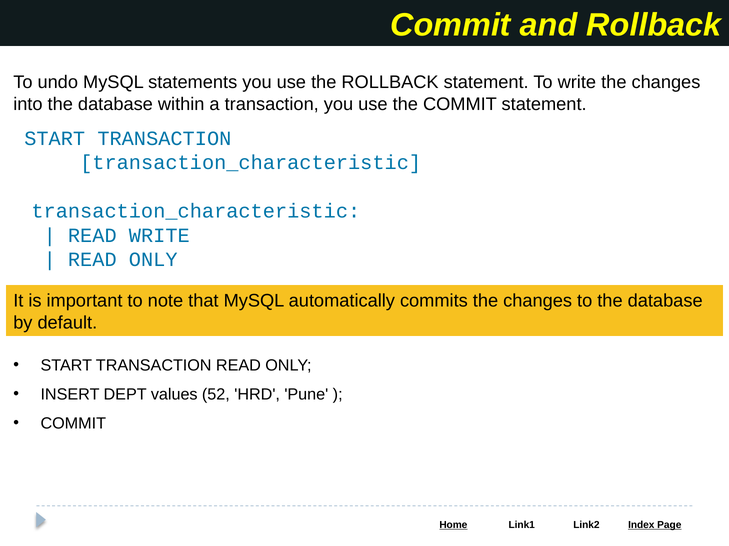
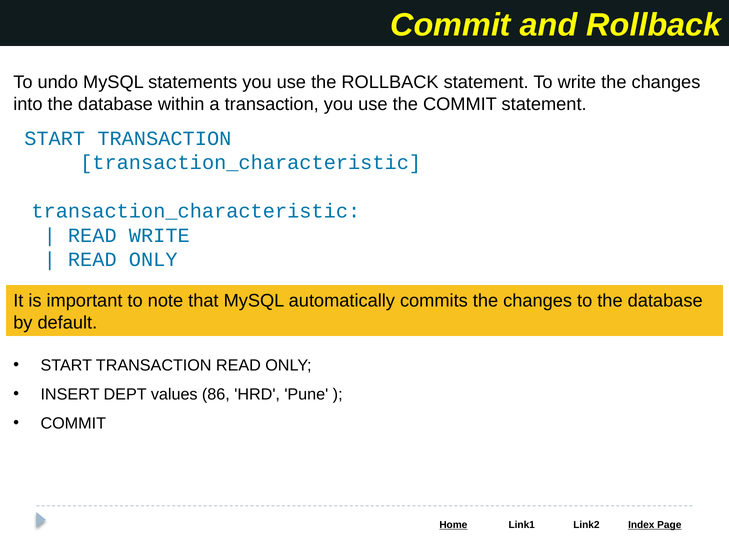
52: 52 -> 86 (216, 395)
